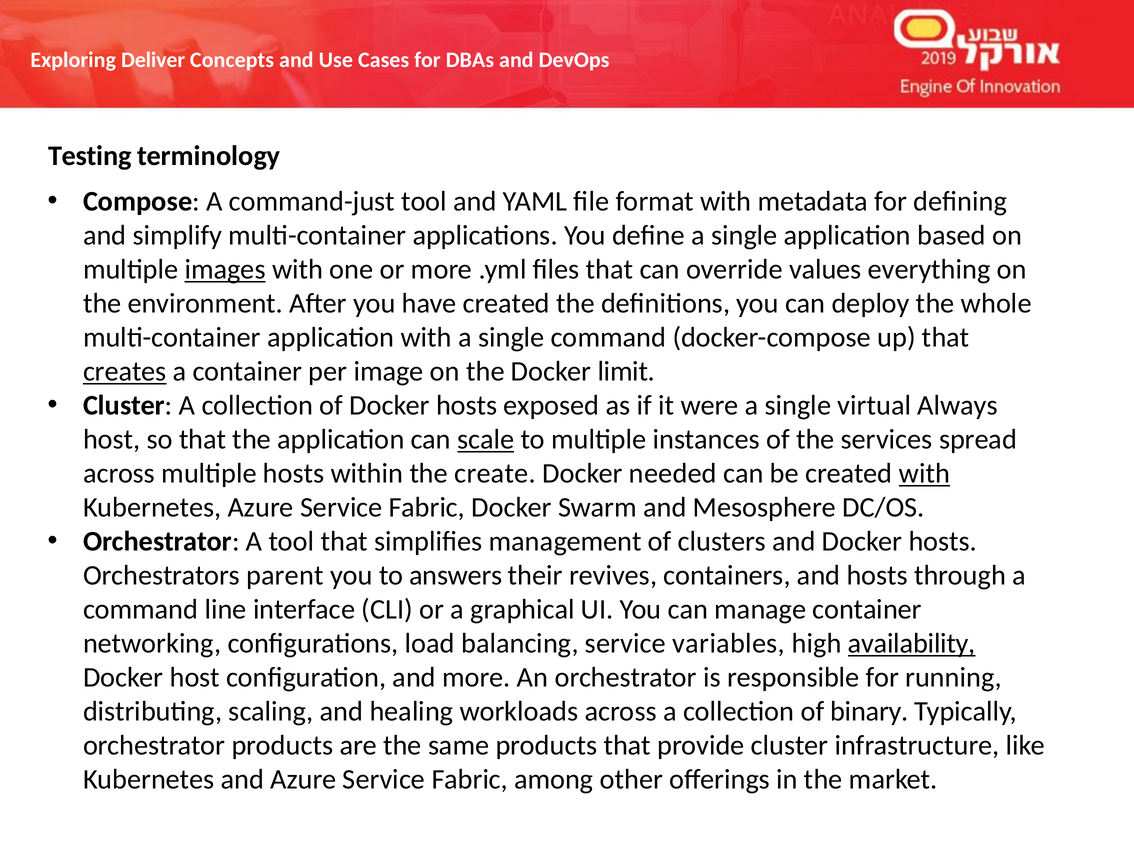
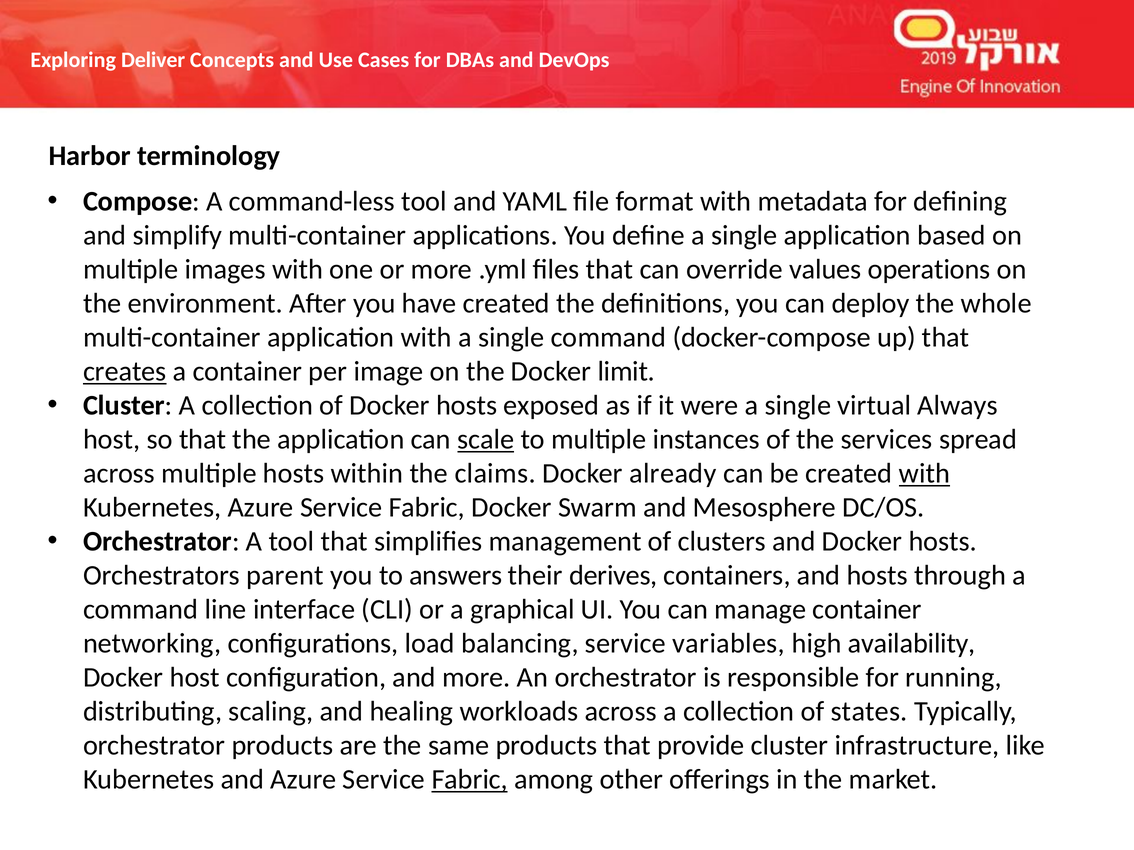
Testing: Testing -> Harbor (90, 156)
command-just: command-just -> command-less (312, 202)
images underline: present -> none (225, 270)
everything: everything -> operations (929, 270)
create: create -> claims (495, 474)
needed: needed -> already (673, 474)
revives: revives -> derives (613, 576)
availability underline: present -> none (912, 644)
binary: binary -> states (869, 712)
Fabric underline: none -> present (470, 780)
